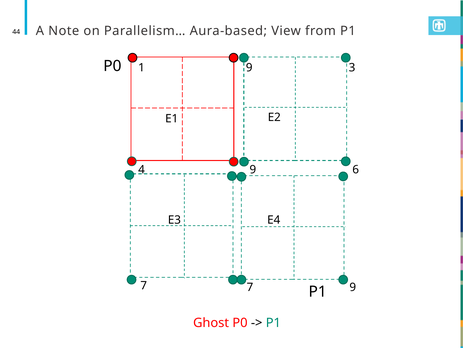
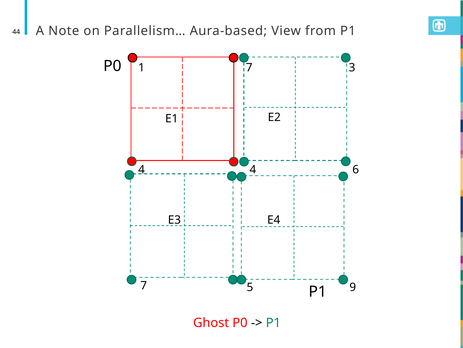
1 9: 9 -> 7 (249, 68)
4 9: 9 -> 4 (253, 169)
7 7: 7 -> 5 (250, 287)
